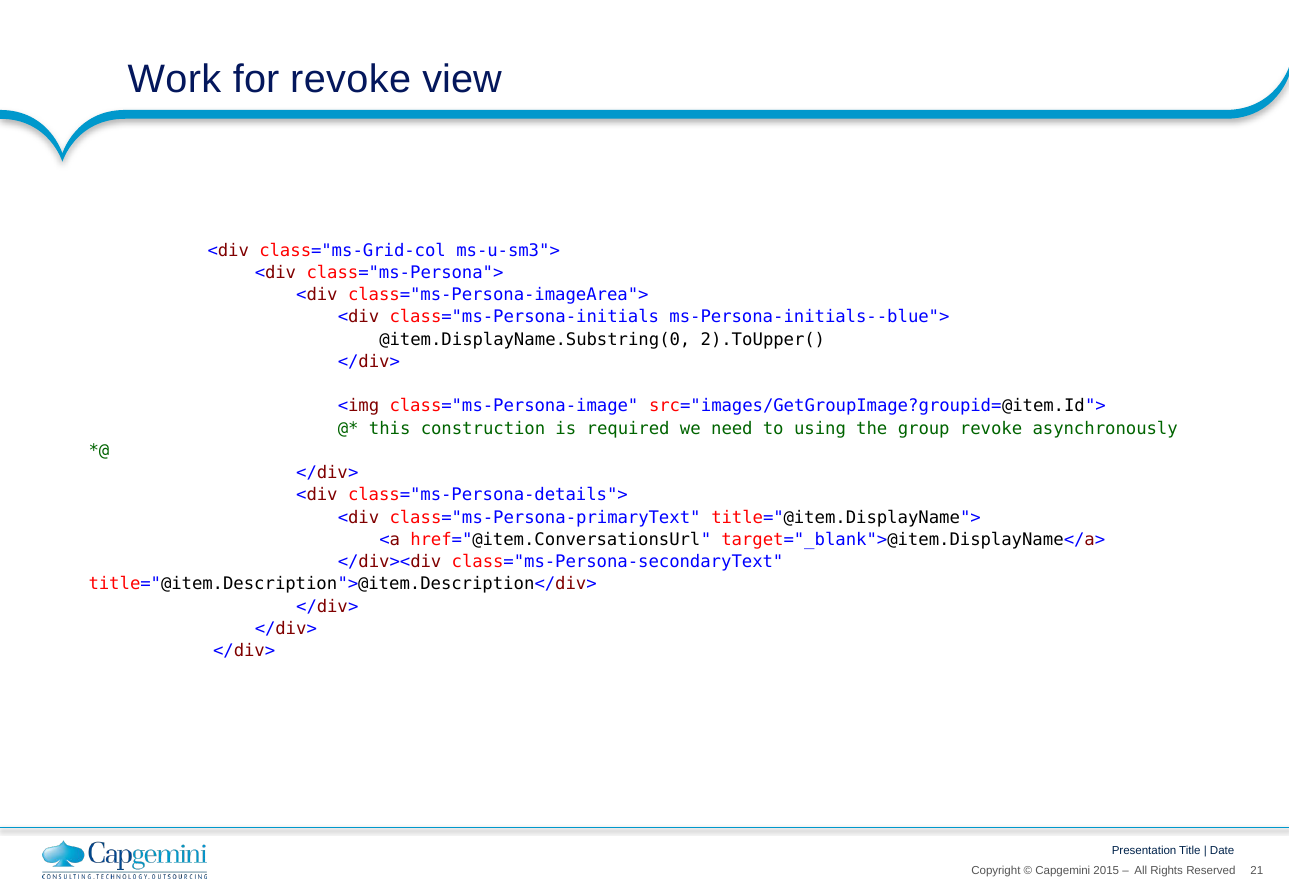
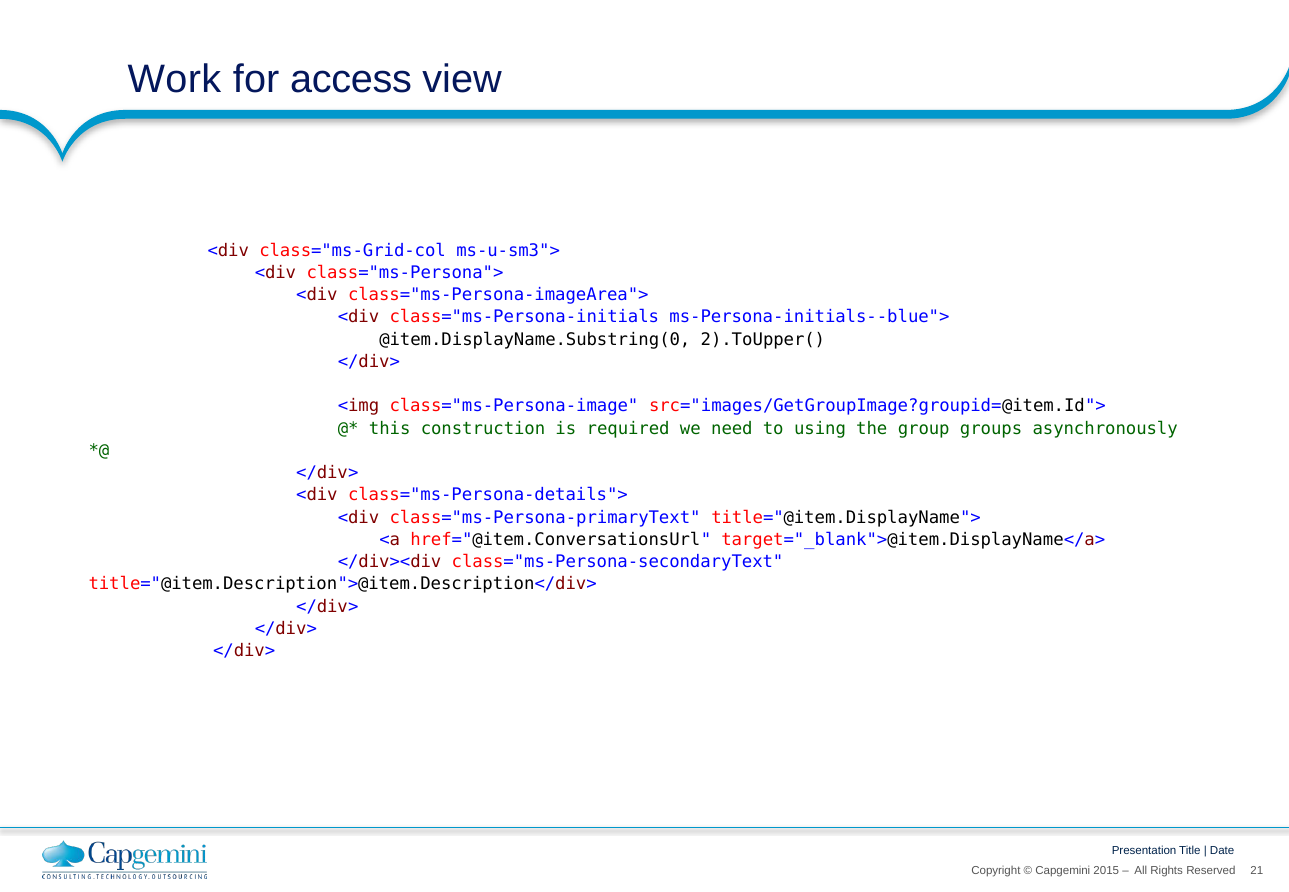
for revoke: revoke -> access (351, 79)
group revoke: revoke -> groups (991, 429)
